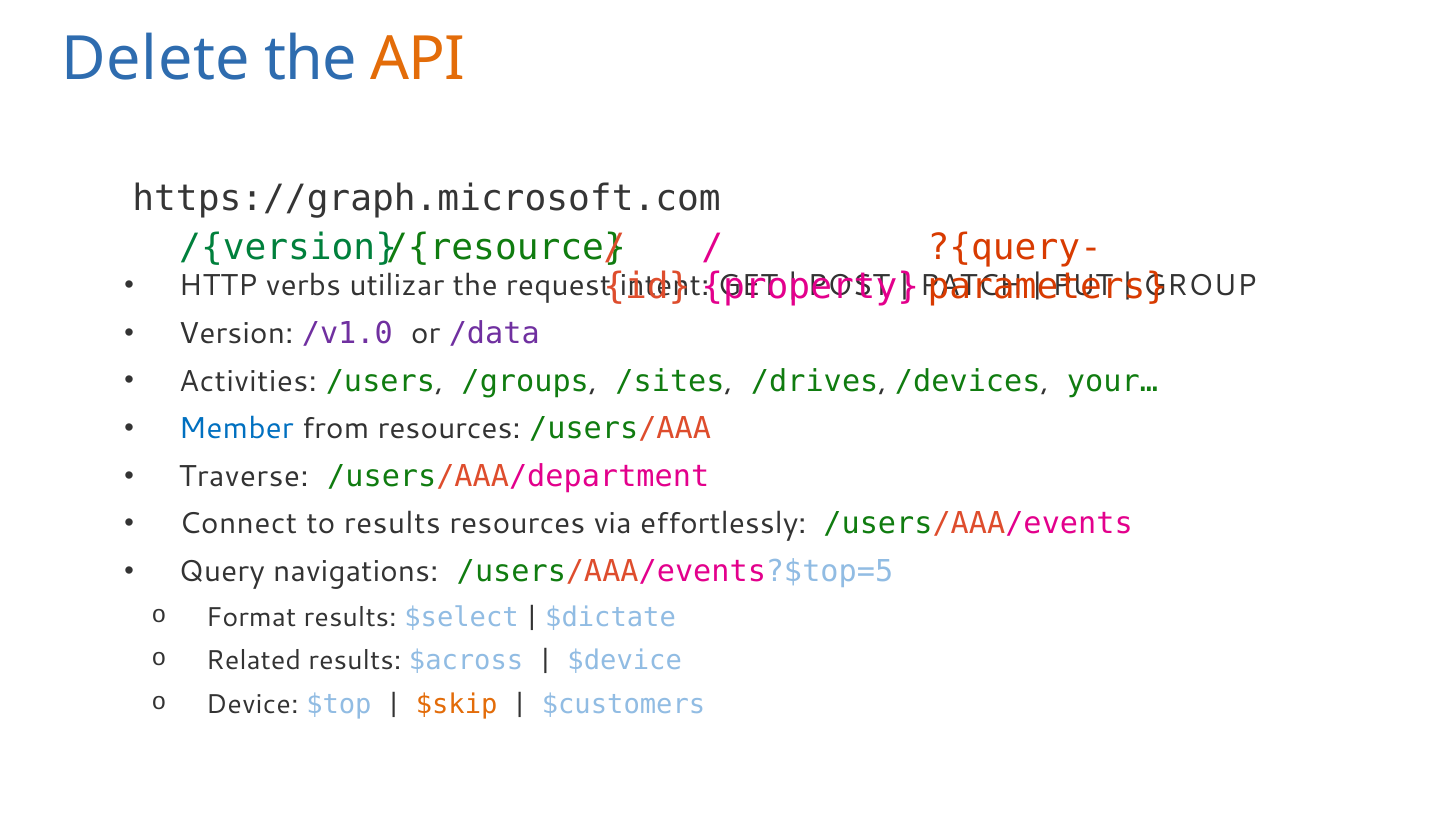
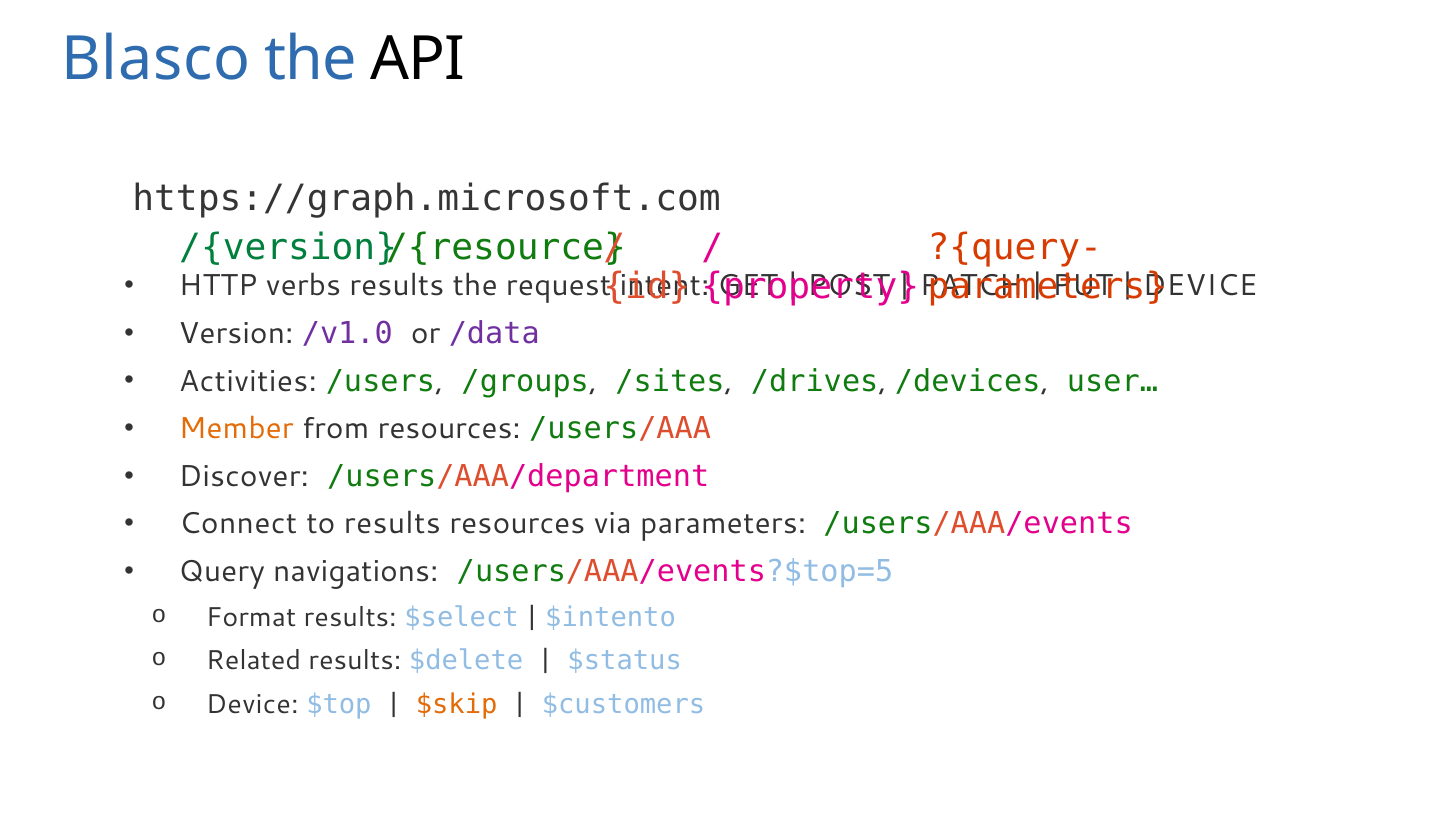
Delete: Delete -> Blasco (156, 60)
API colour: orange -> black (418, 60)
verbs utilizar: utilizar -> results (397, 286)
GROUP: GROUP -> DEVICE (1200, 286)
your…: your… -> user… (1112, 381)
Member colour: blue -> orange (236, 429)
Traverse: Traverse -> Discover (244, 477)
via effortlessly: effortlessly -> parameters (723, 524)
$dictate: $dictate -> $intento (611, 617)
$across: $across -> $delete (466, 661)
$device: $device -> $status (625, 661)
